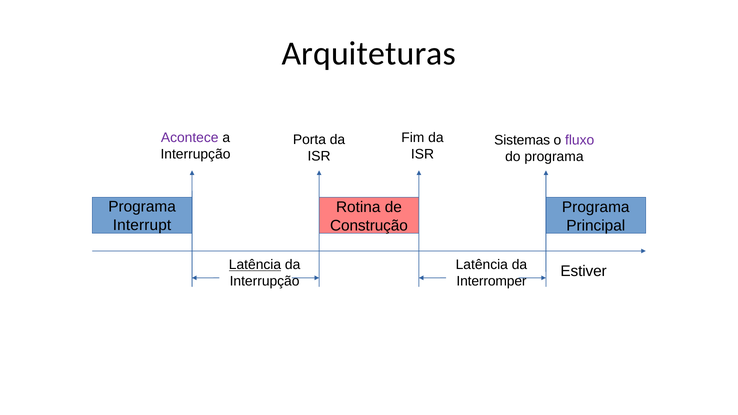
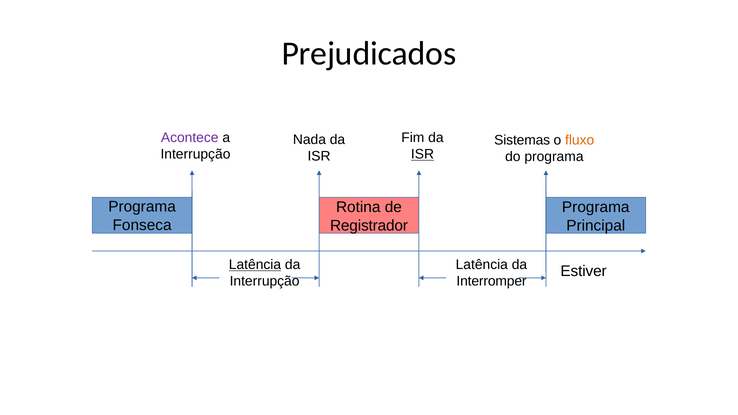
Arquiteturas: Arquiteturas -> Prejudicados (369, 54)
Porta: Porta -> Nada (309, 140)
fluxo colour: purple -> orange (580, 140)
ISR underline: none -> present (422, 154)
Interrupt: Interrupt -> Fonseca (142, 225)
Construção: Construção -> Registrador (369, 226)
